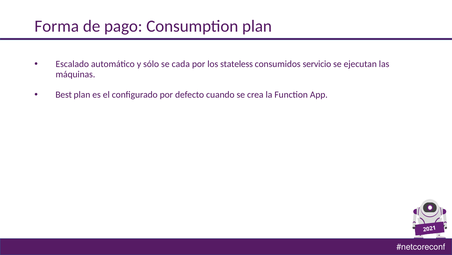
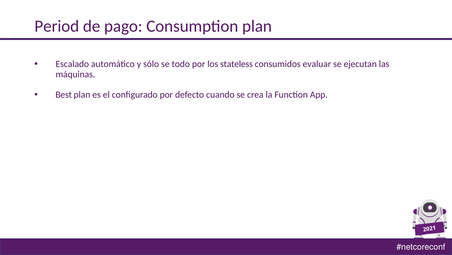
Forma: Forma -> Period (57, 26)
cada: cada -> todo (181, 64)
servicio: servicio -> evaluar (317, 64)
